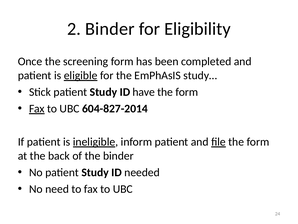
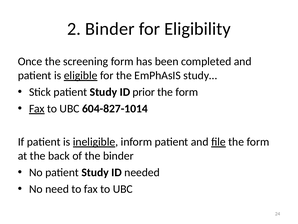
have: have -> prior (144, 92)
604-827-2014: 604-827-2014 -> 604-827-1014 (115, 108)
